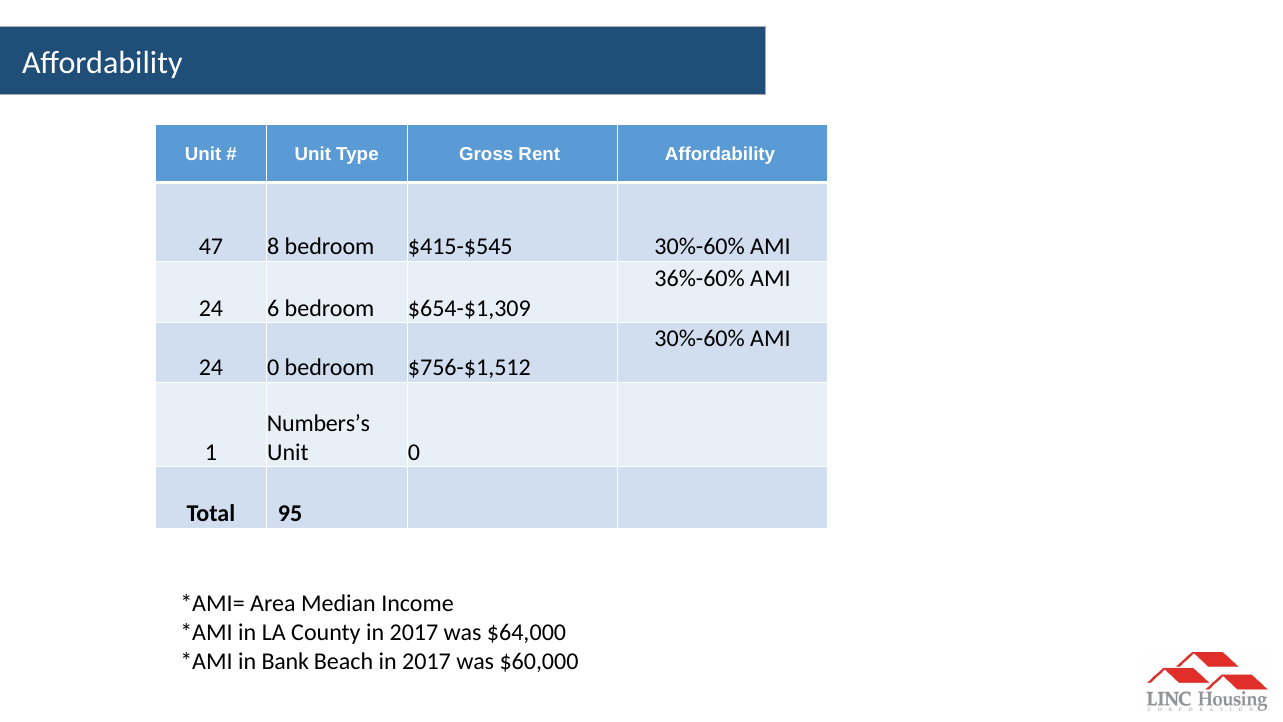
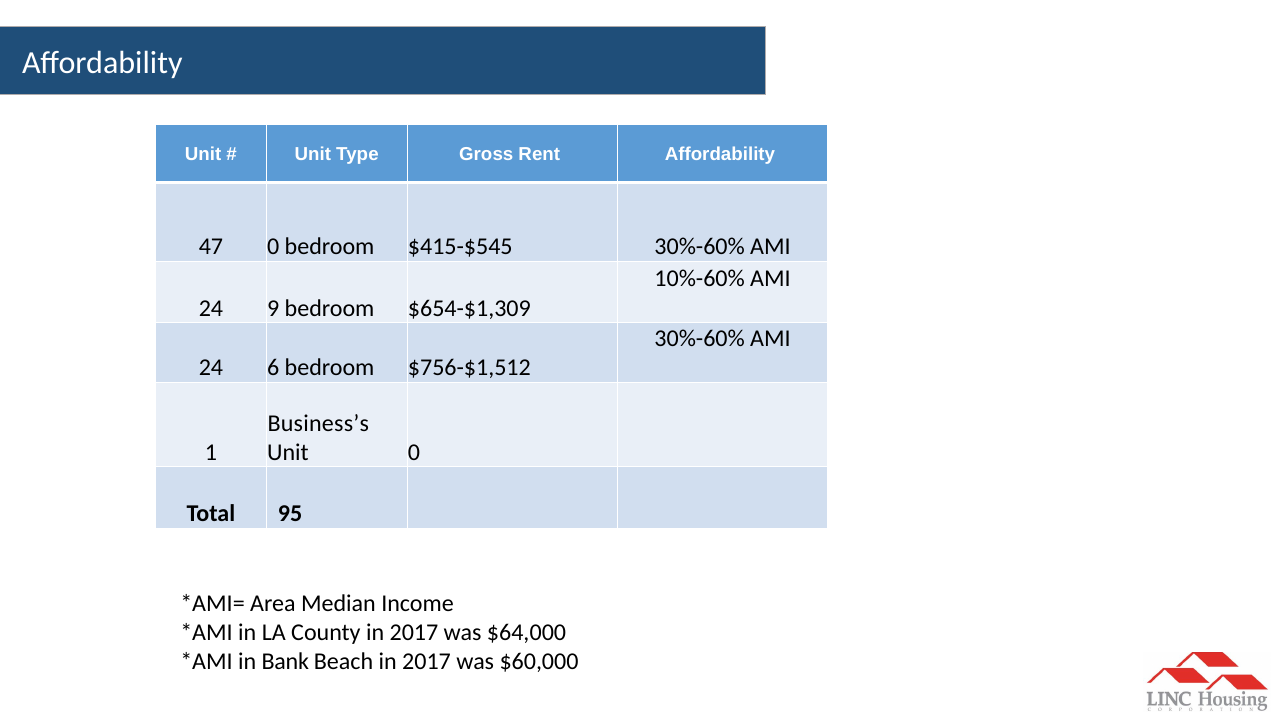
47 8: 8 -> 0 (273, 247)
36%-60%: 36%-60% -> 10%-60% (700, 279)
6: 6 -> 9 (273, 308)
24 0: 0 -> 6 (273, 368)
Numbers’s: Numbers’s -> Business’s (318, 423)
